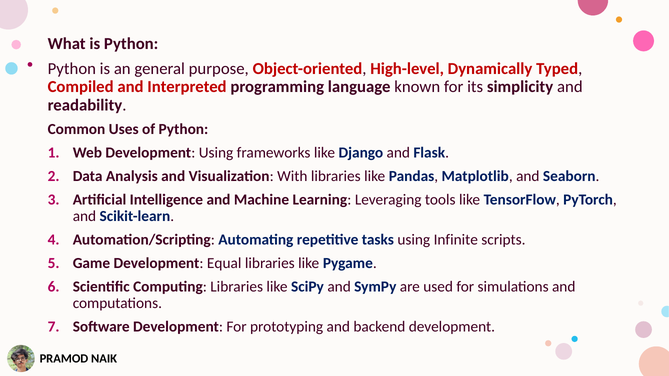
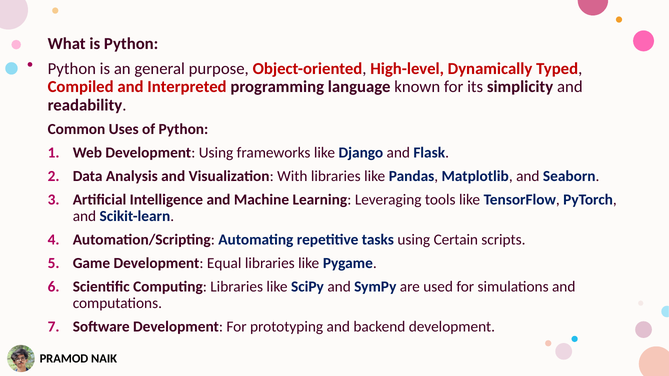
Infinite: Infinite -> Certain (456, 240)
